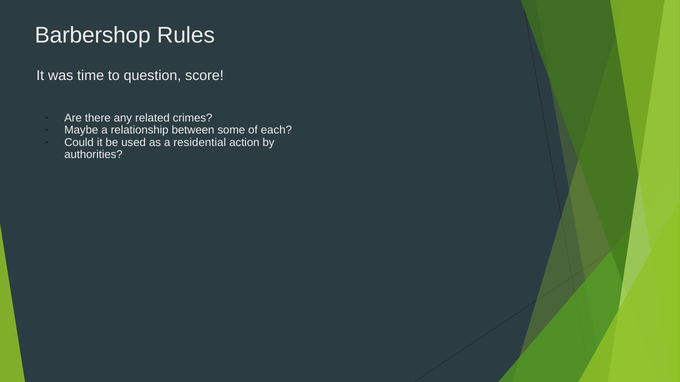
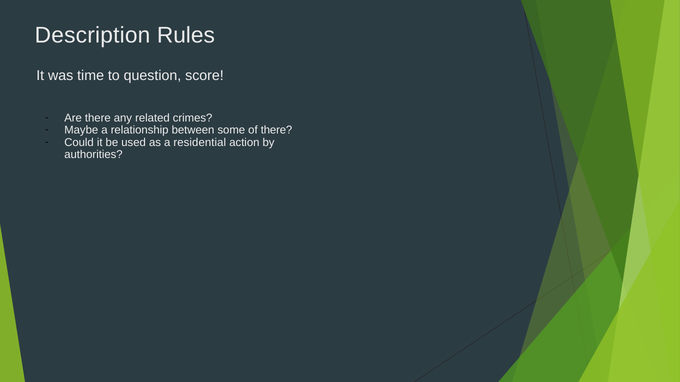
Barbershop: Barbershop -> Description (93, 35)
of each: each -> there (277, 130)
